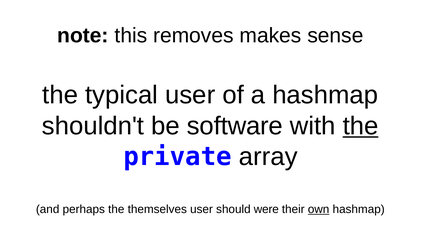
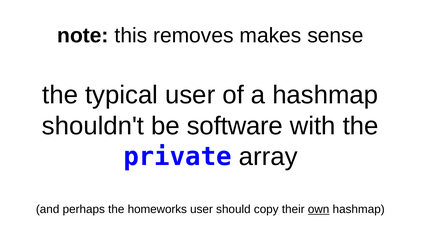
the underline: present -> none (361, 126)
themselves: themselves -> homeworks (157, 209)
were: were -> copy (266, 209)
